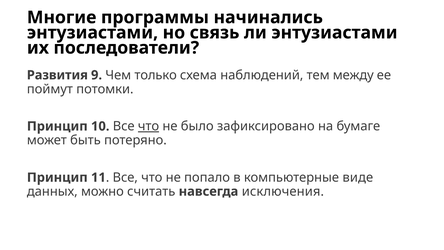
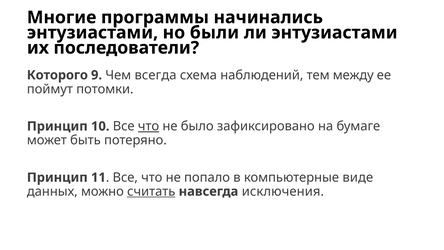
связь: связь -> были (214, 33)
Развития: Развития -> Которого (57, 75)
только: только -> всегда (156, 75)
считать underline: none -> present (151, 191)
